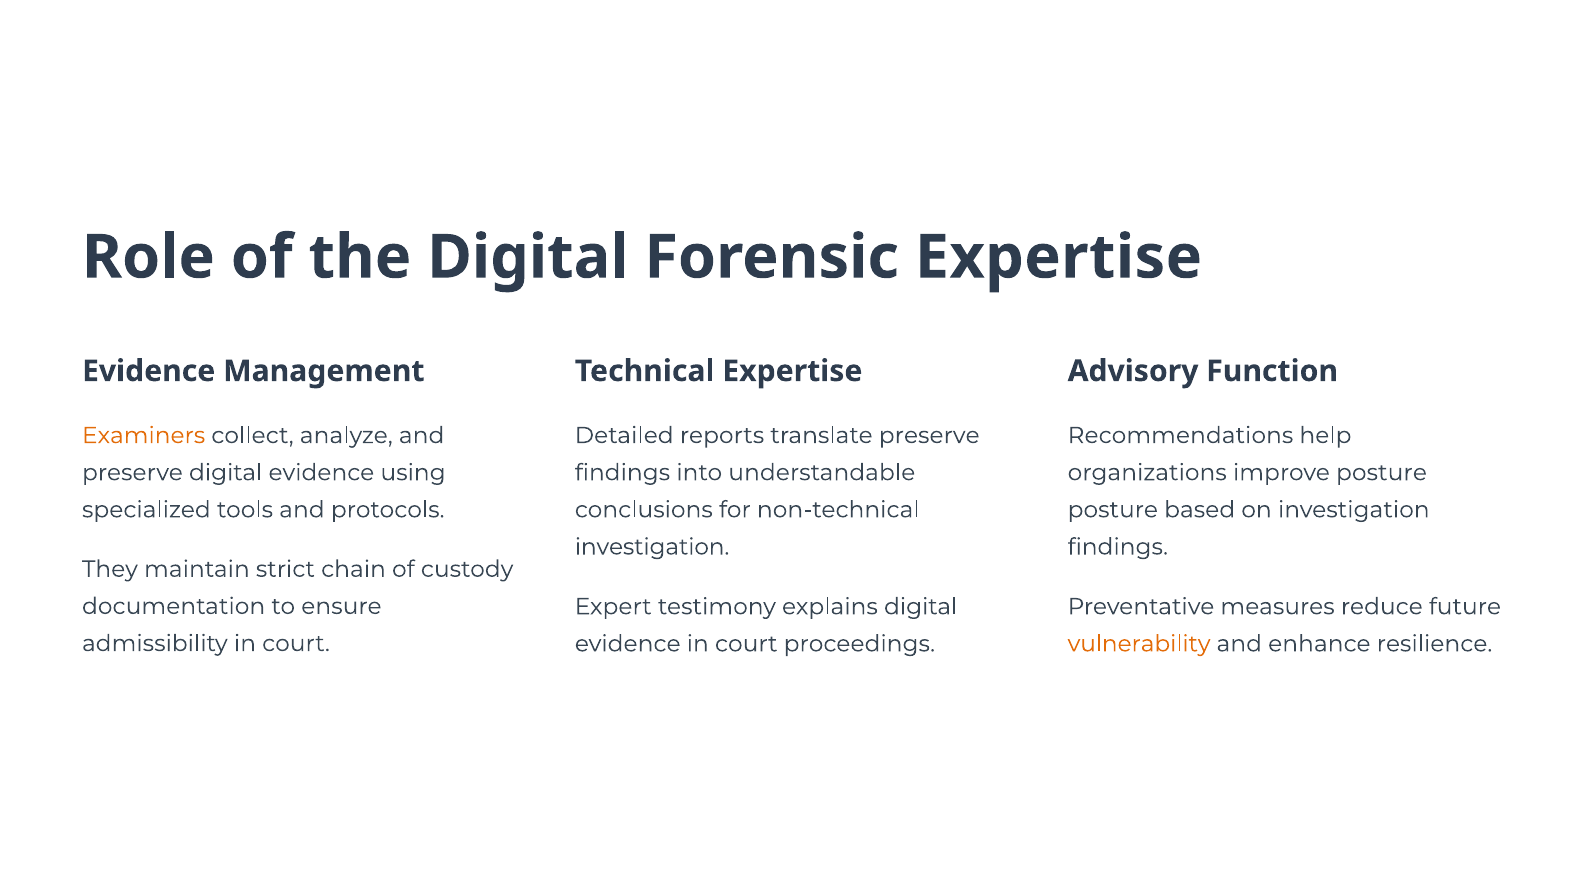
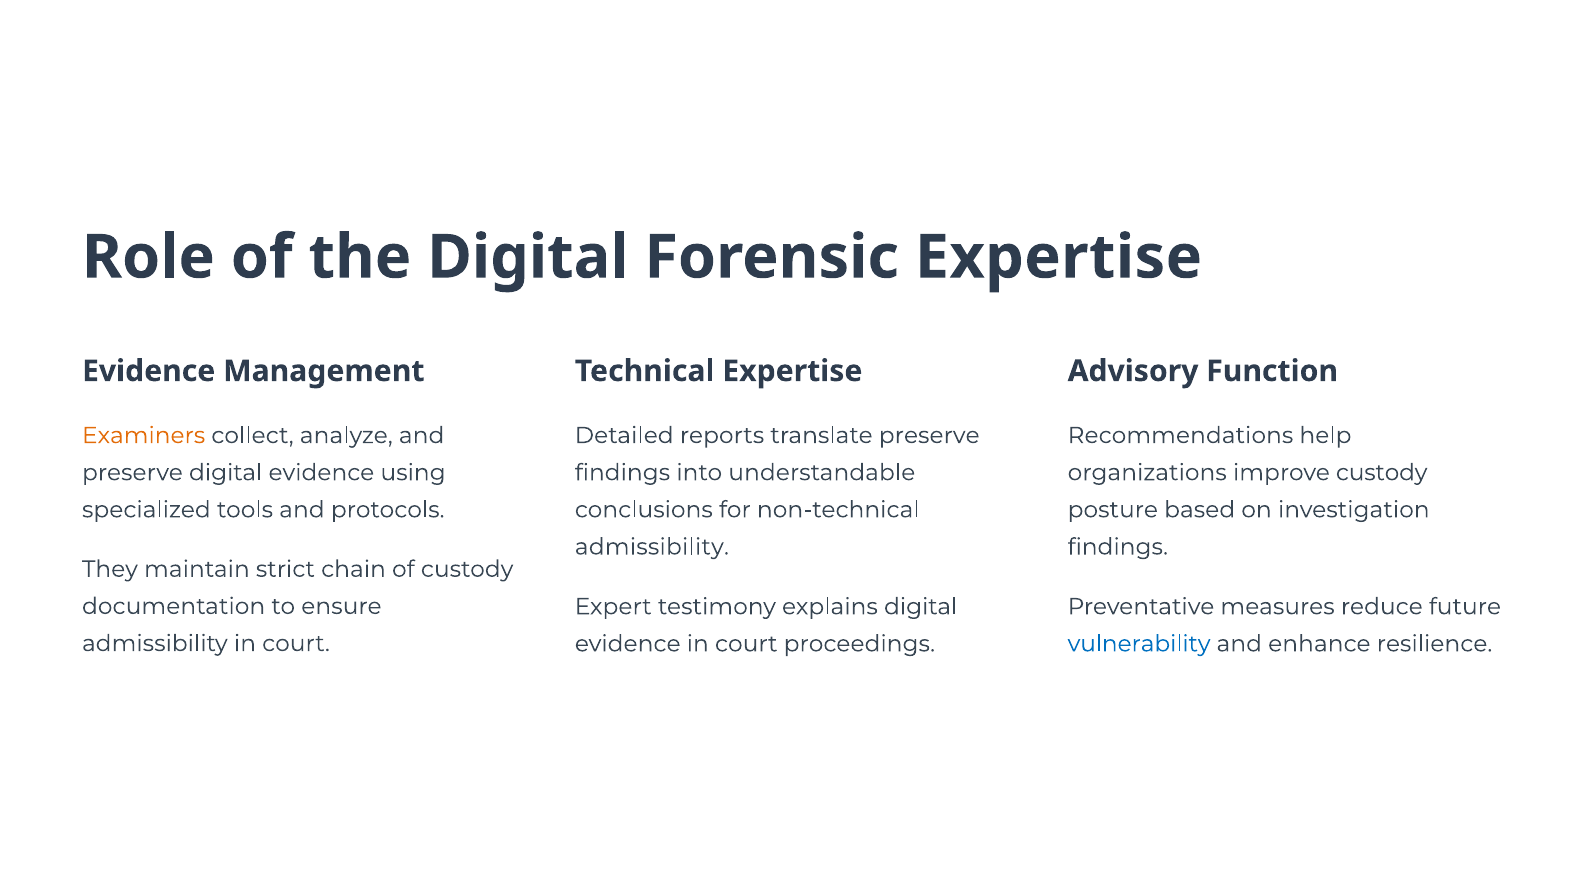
improve posture: posture -> custody (1382, 472)
investigation: investigation -> admissibility (652, 546)
vulnerability colour: orange -> blue (1139, 643)
